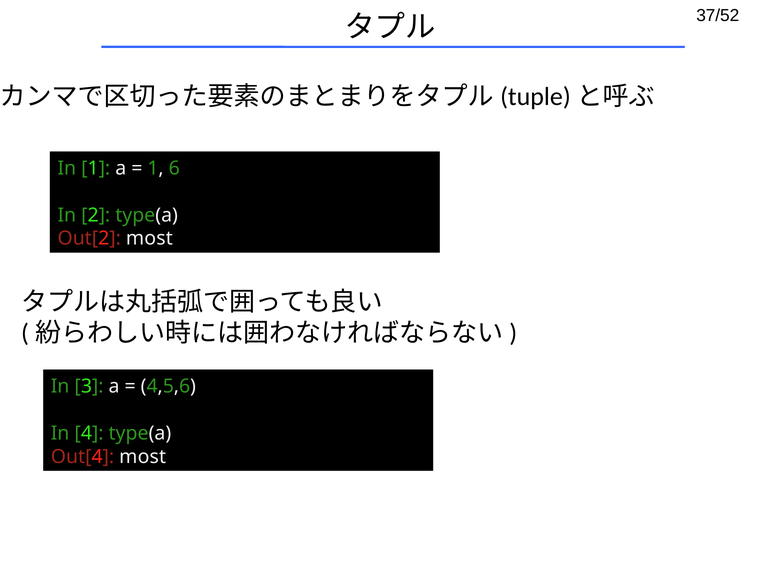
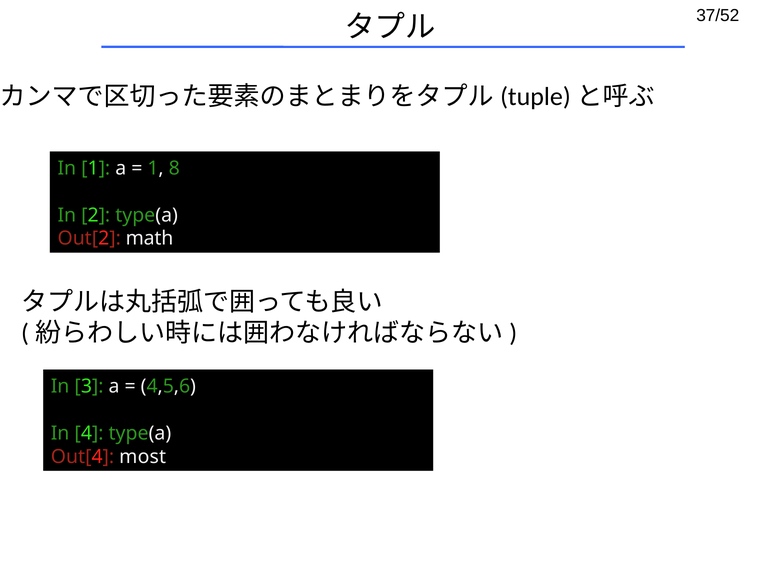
6: 6 -> 8 (174, 168)
Out[2 most: most -> math (150, 239)
